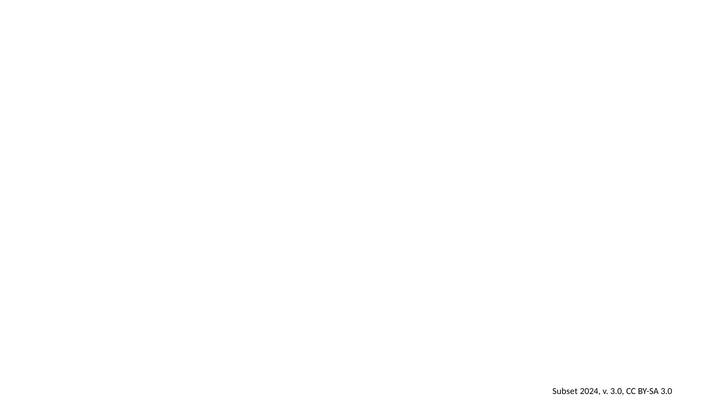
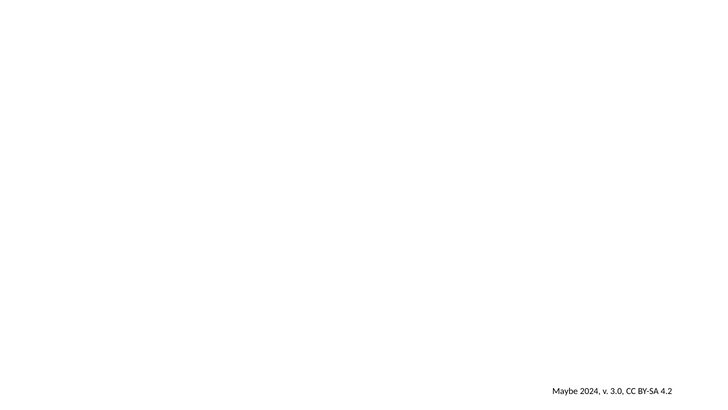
Subset: Subset -> Maybe (565, 391)
BY-SA 3.0: 3.0 -> 4.2 (666, 391)
